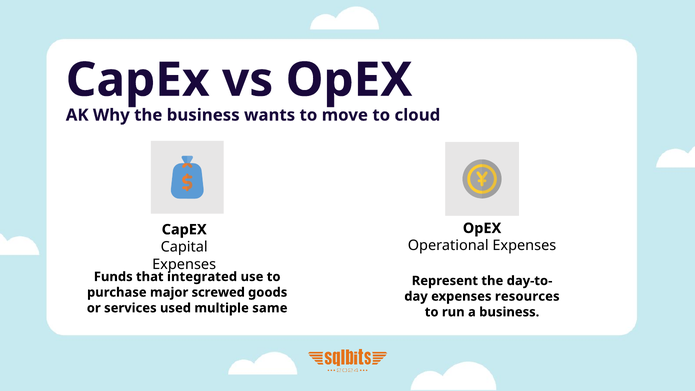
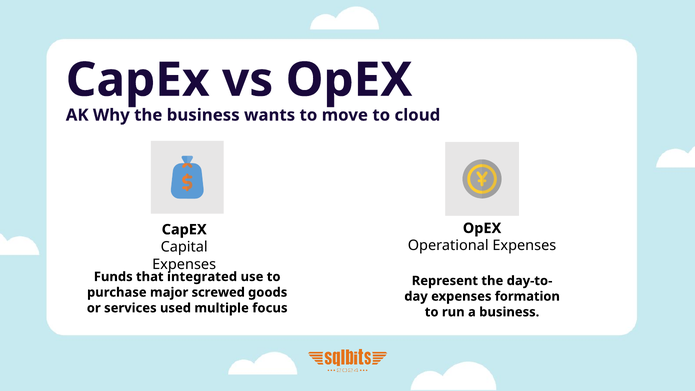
resources: resources -> formation (527, 296)
same: same -> focus (270, 308)
